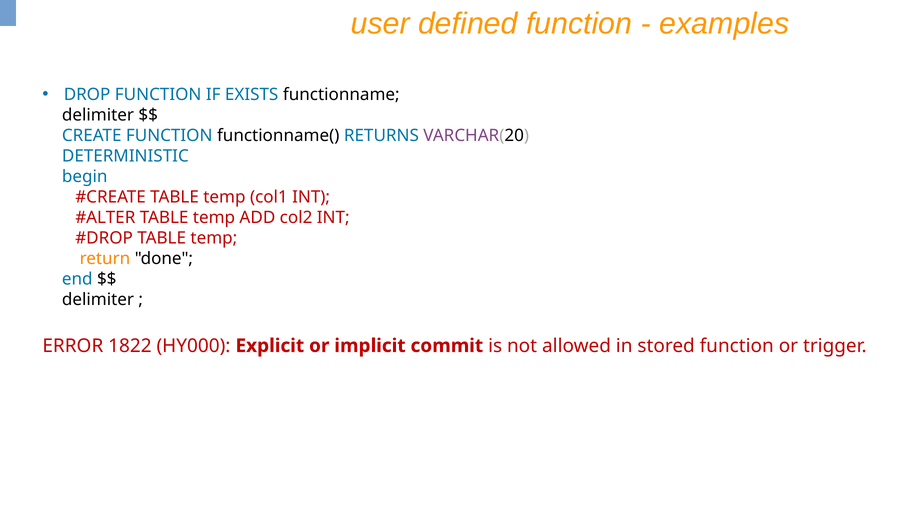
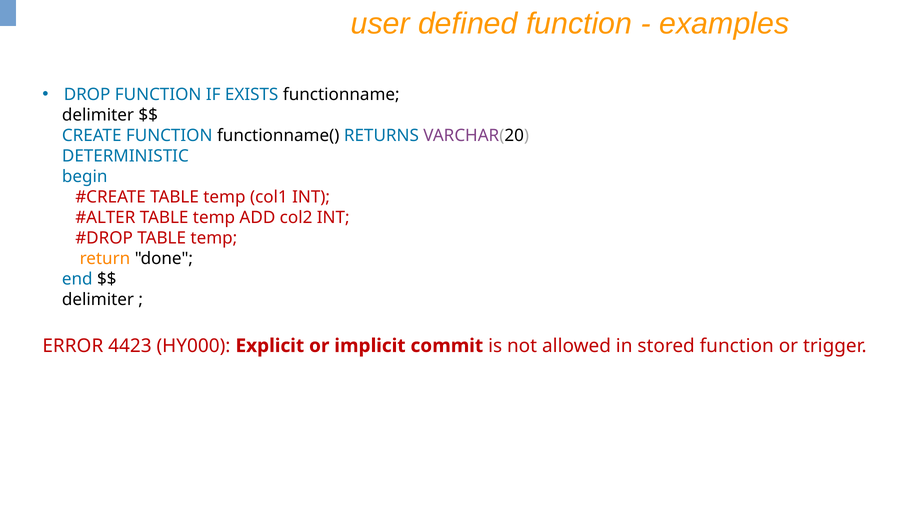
1822: 1822 -> 4423 (130, 346)
